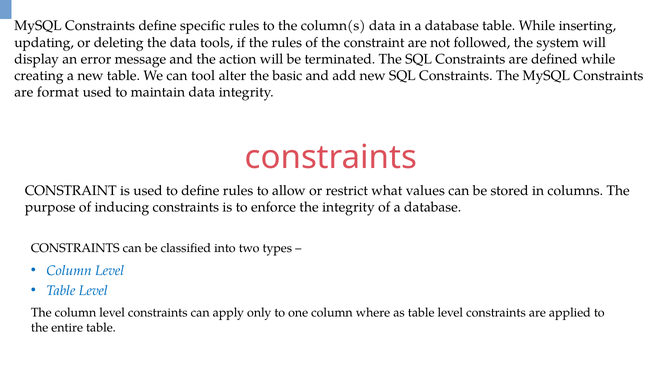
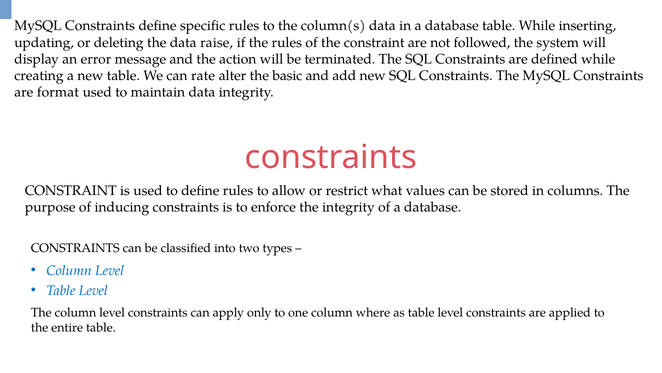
tools: tools -> raise (217, 42)
tool: tool -> rate (203, 76)
